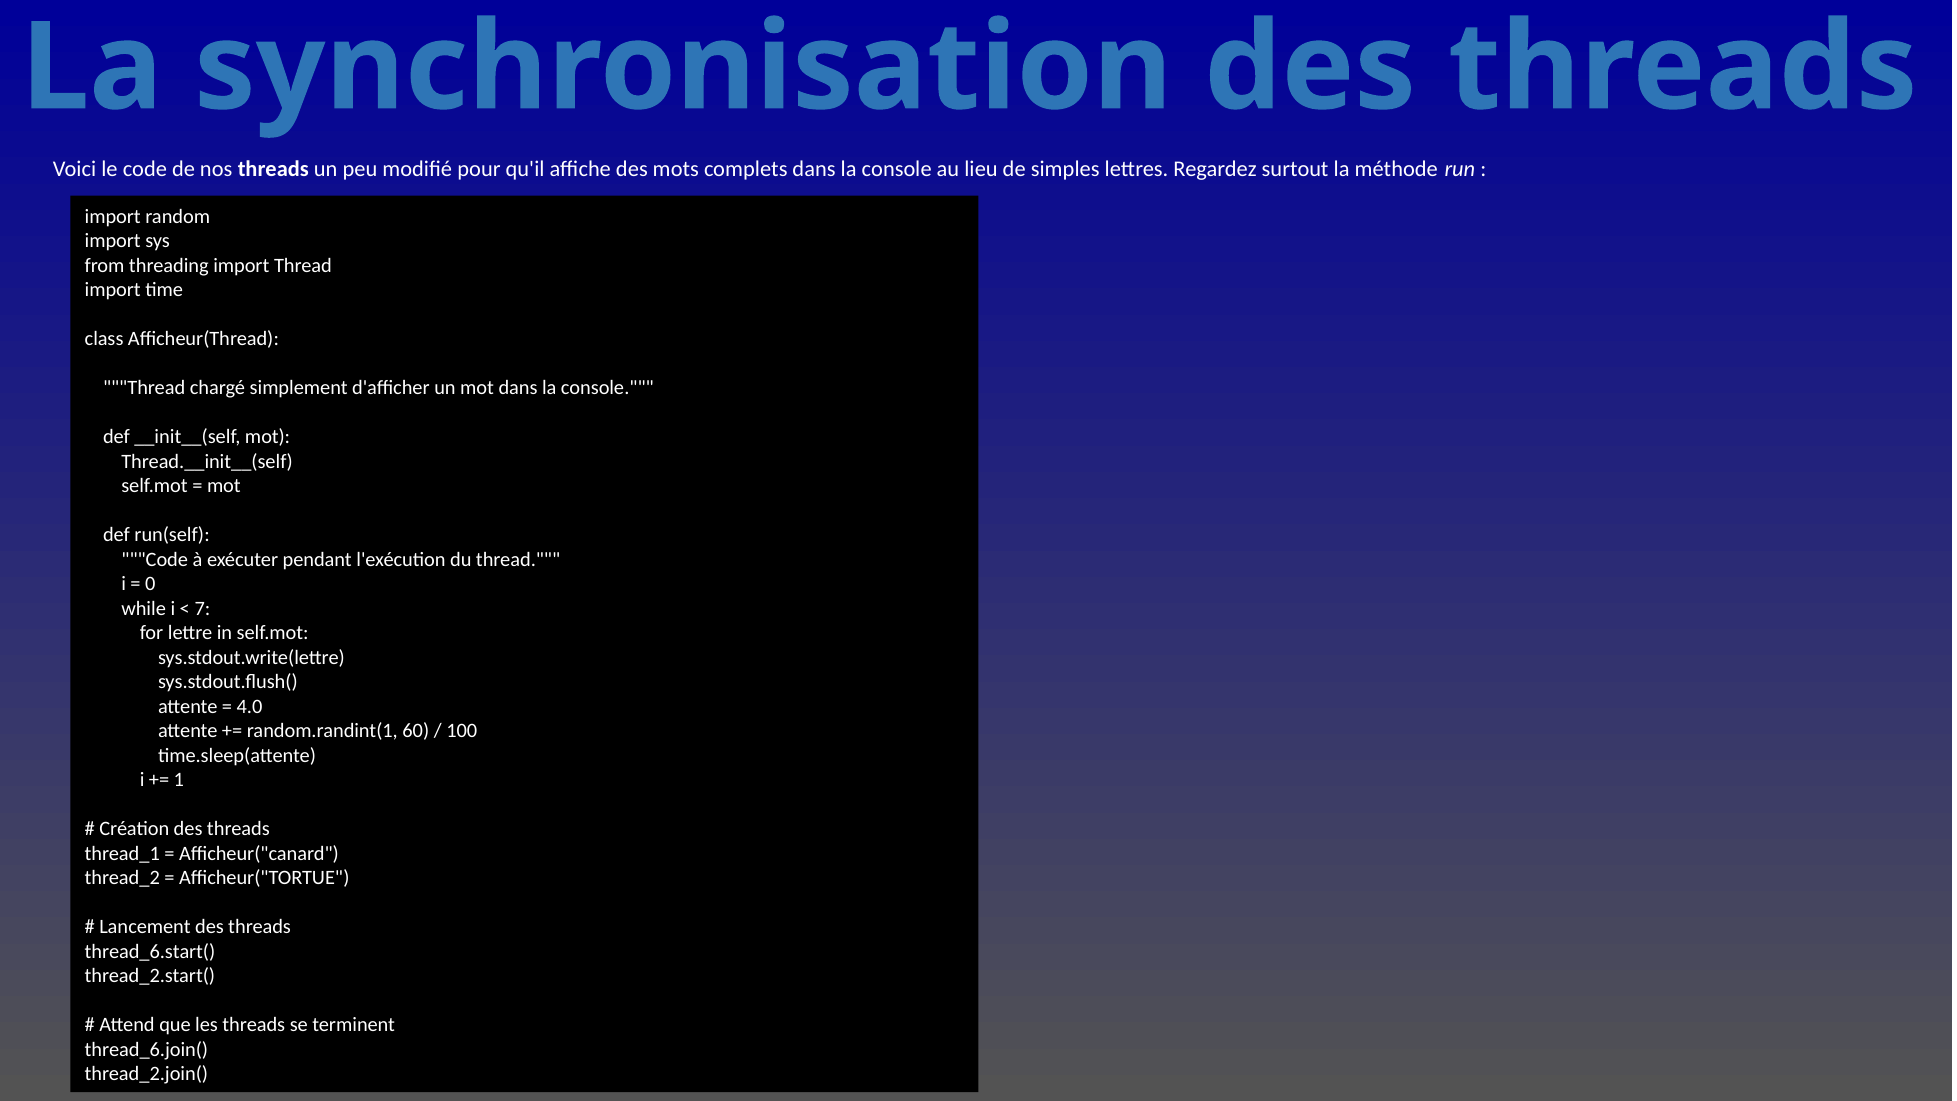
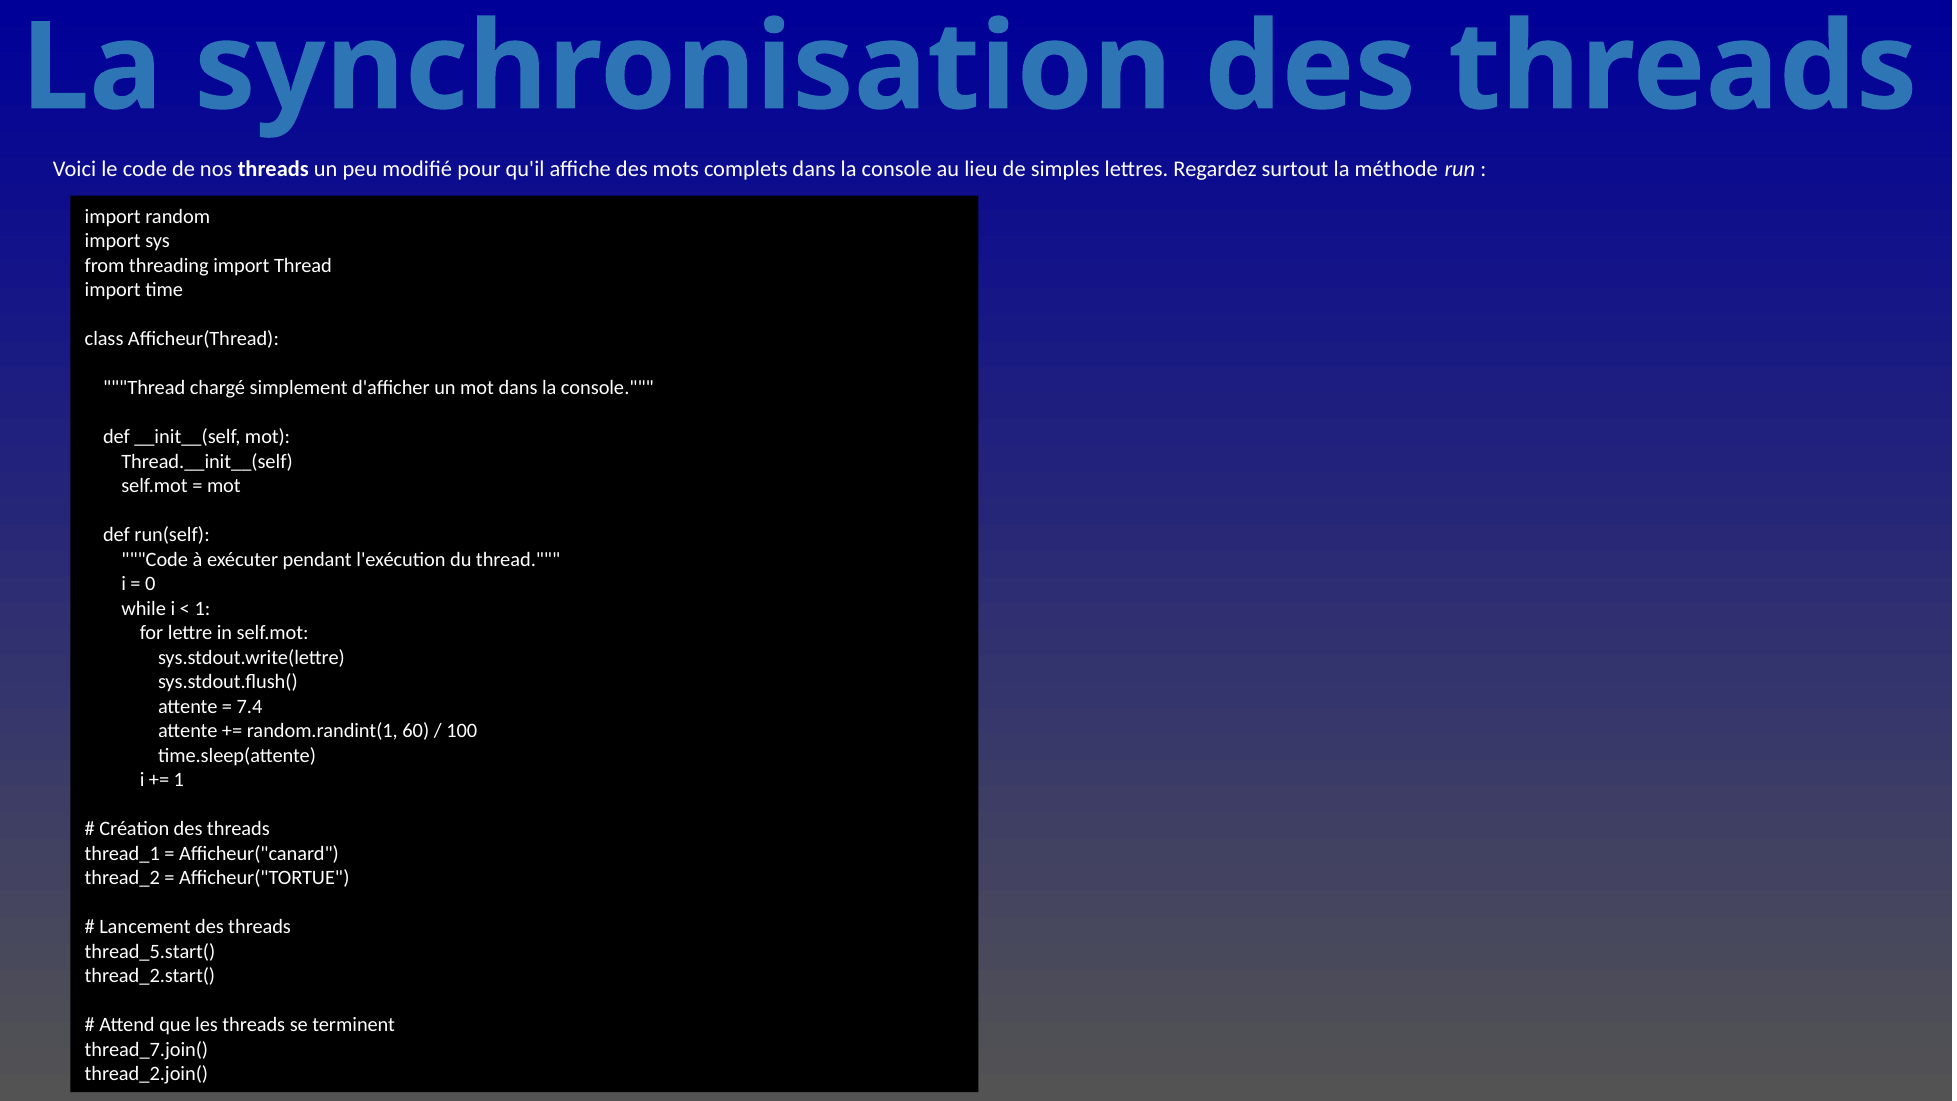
7: 7 -> 1 (202, 608)
4.0: 4.0 -> 7.4 (250, 706)
thread_6.start(: thread_6.start( -> thread_5.start( (150, 951)
thread_6.join(: thread_6.join( -> thread_7.join( (146, 1049)
